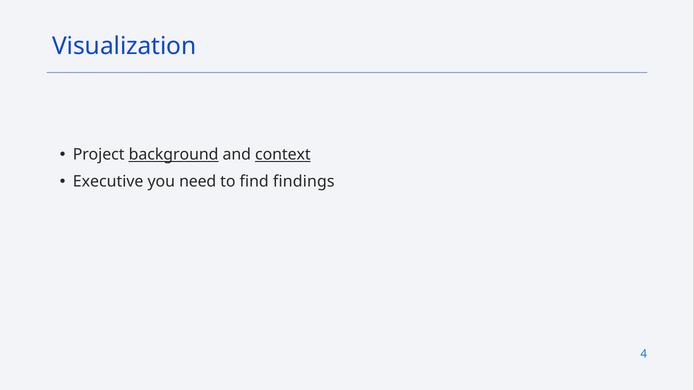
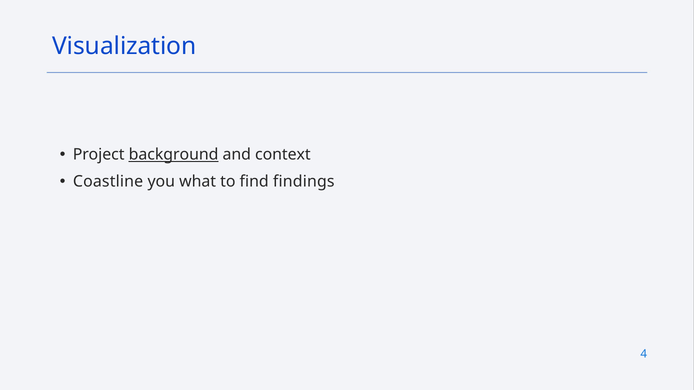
context underline: present -> none (283, 155)
Executive: Executive -> Coastline (108, 182)
need: need -> what (198, 182)
